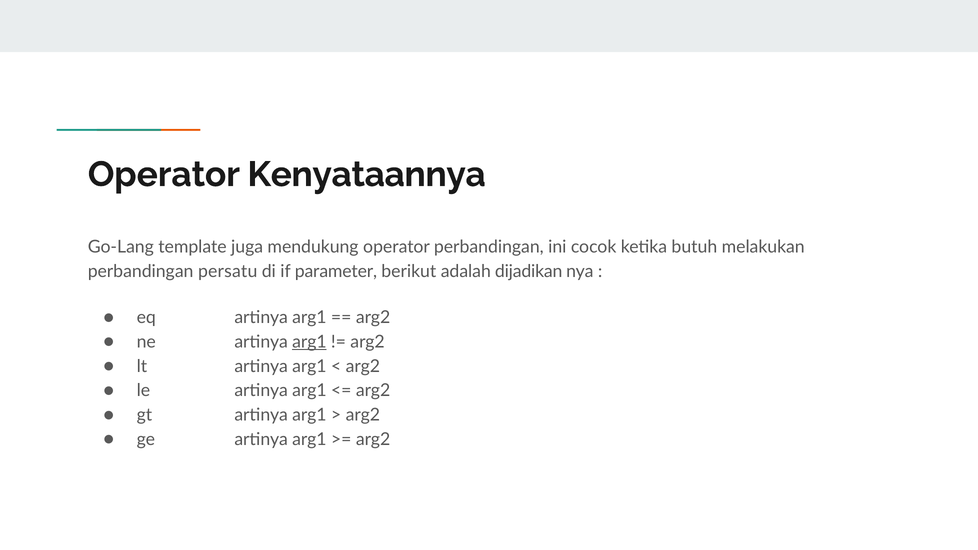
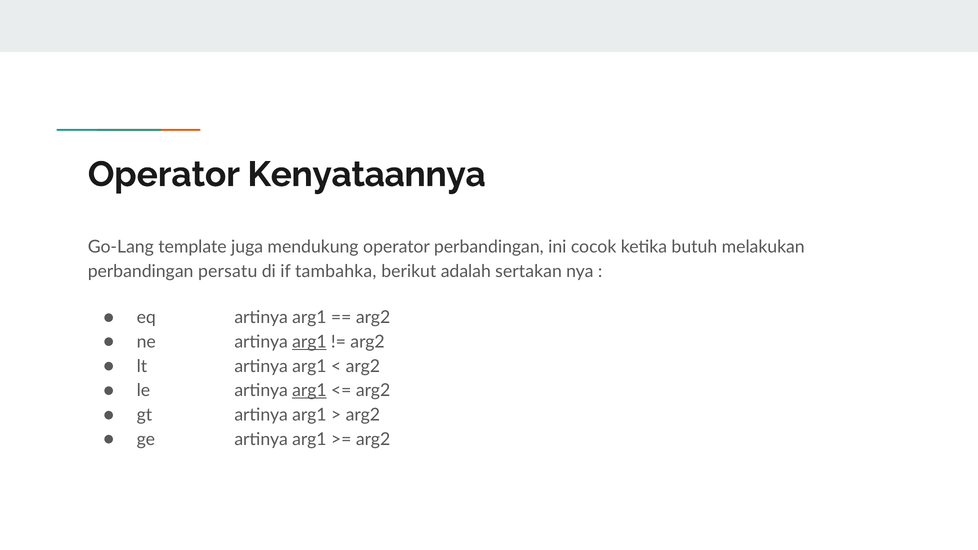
parameter: parameter -> tambahka (336, 272)
dijadikan: dijadikan -> sertakan (529, 272)
arg1 underline: none -> present (309, 391)
